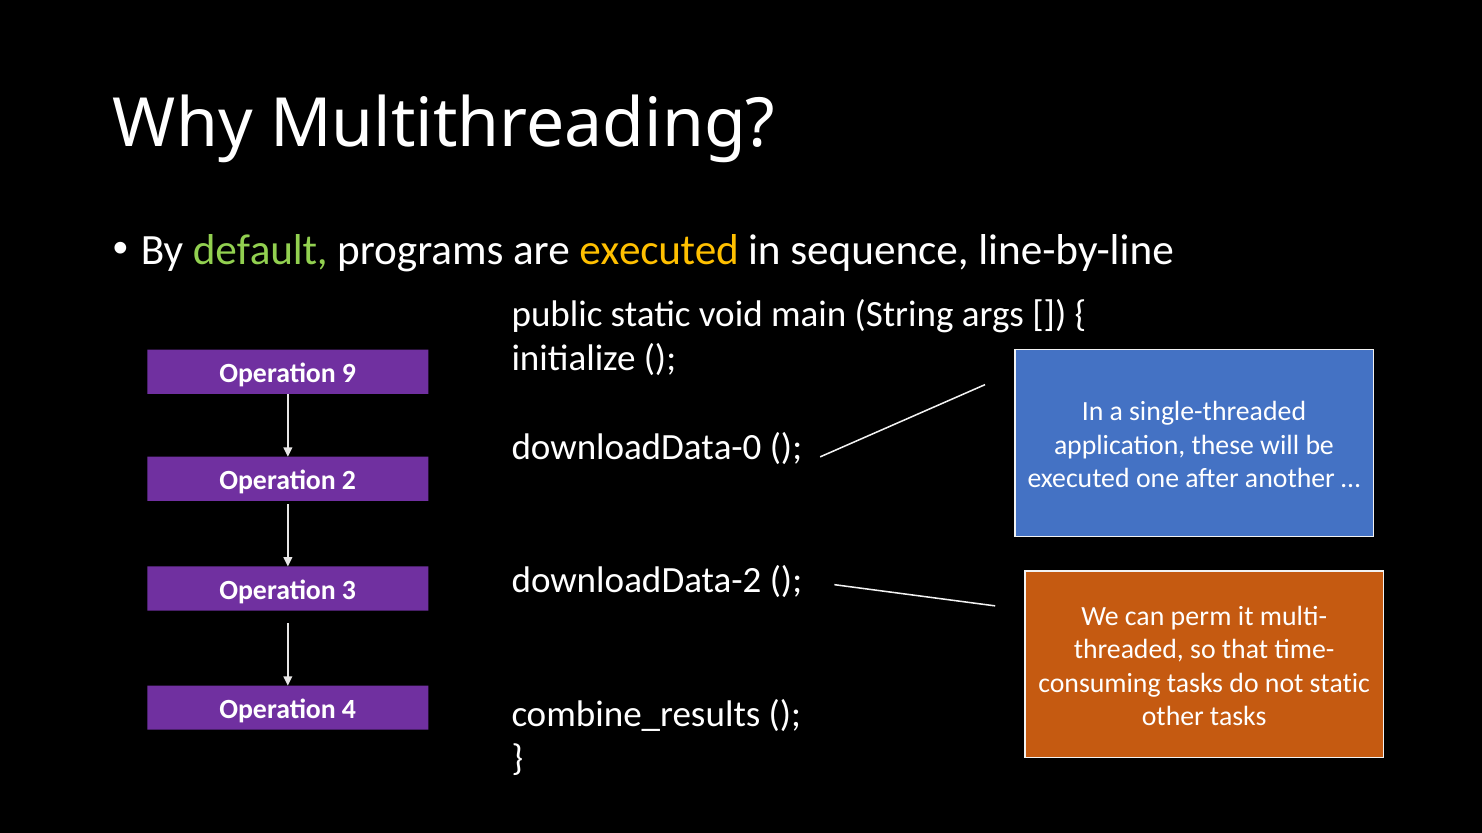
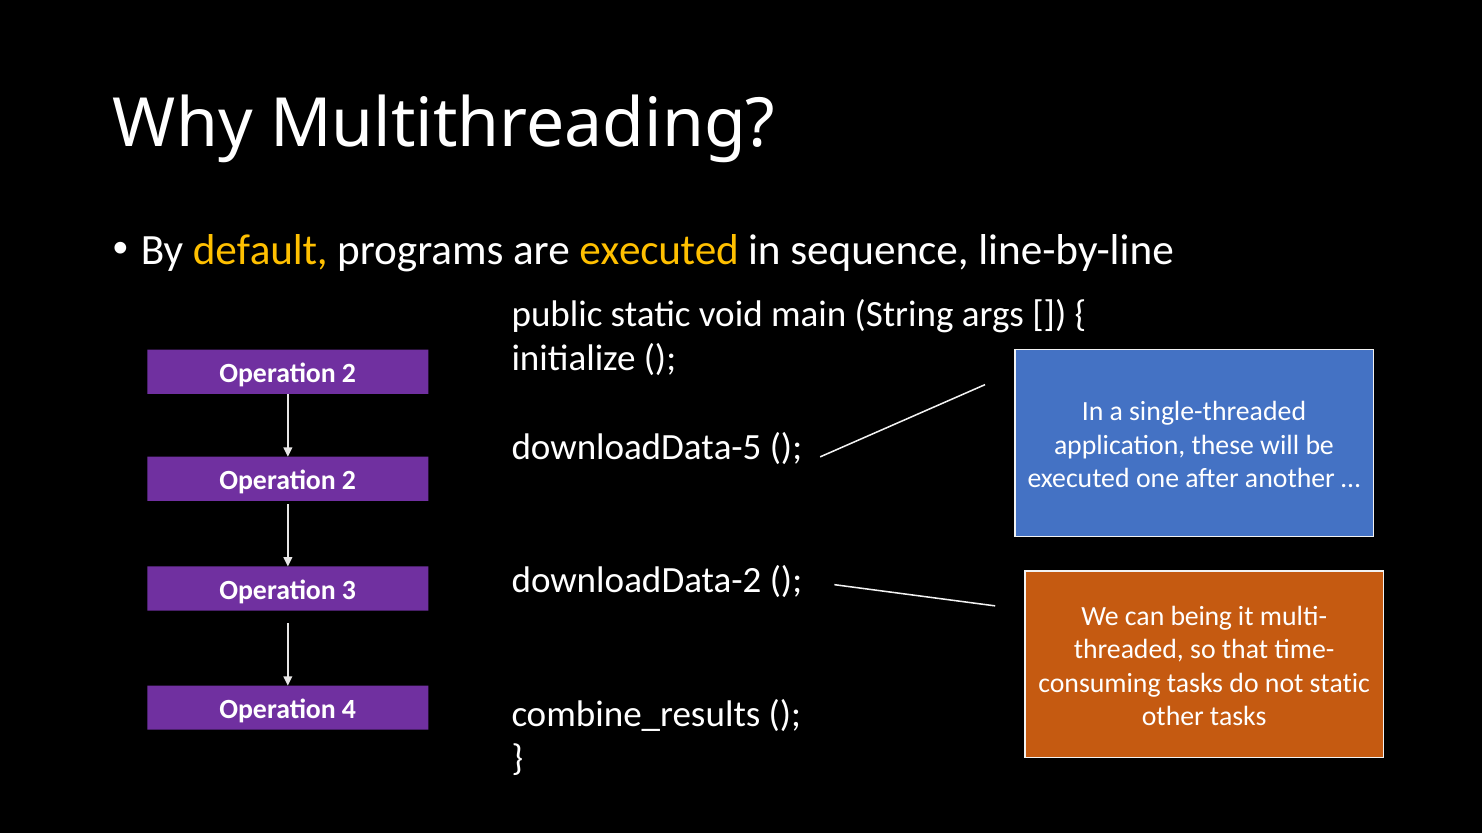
default colour: light green -> yellow (260, 251)
9: 9 -> 2 (349, 374)
downloadData-0: downloadData-0 -> downloadData-5 (637, 448)
perm: perm -> being (1201, 617)
